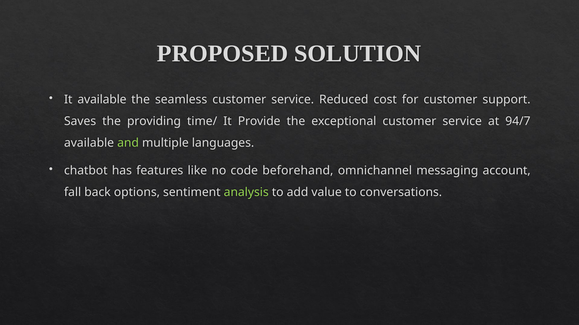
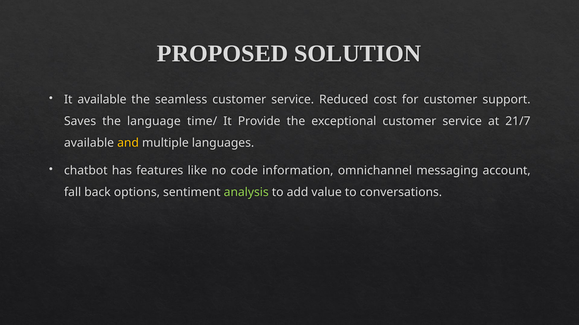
providing: providing -> language (154, 121)
94/7: 94/7 -> 21/7 (518, 121)
and colour: light green -> yellow (128, 143)
beforehand: beforehand -> information (298, 171)
